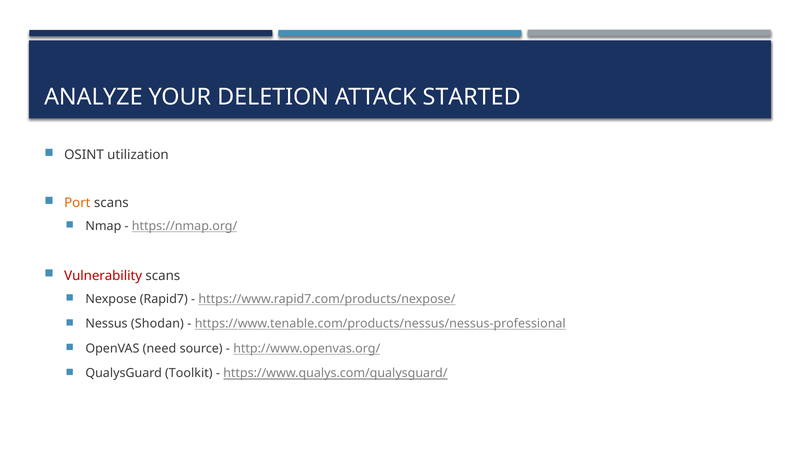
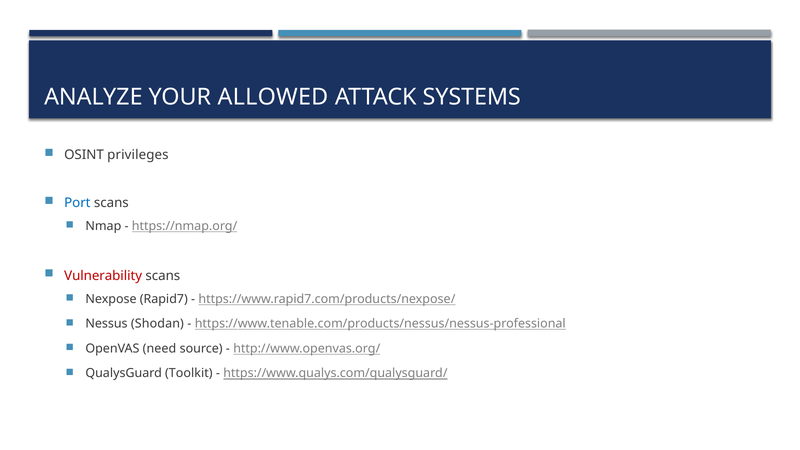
DELETION: DELETION -> ALLOWED (273, 97)
STARTED: STARTED -> SYSTEMS (472, 97)
utilization: utilization -> privileges (138, 155)
Port colour: orange -> blue (77, 203)
